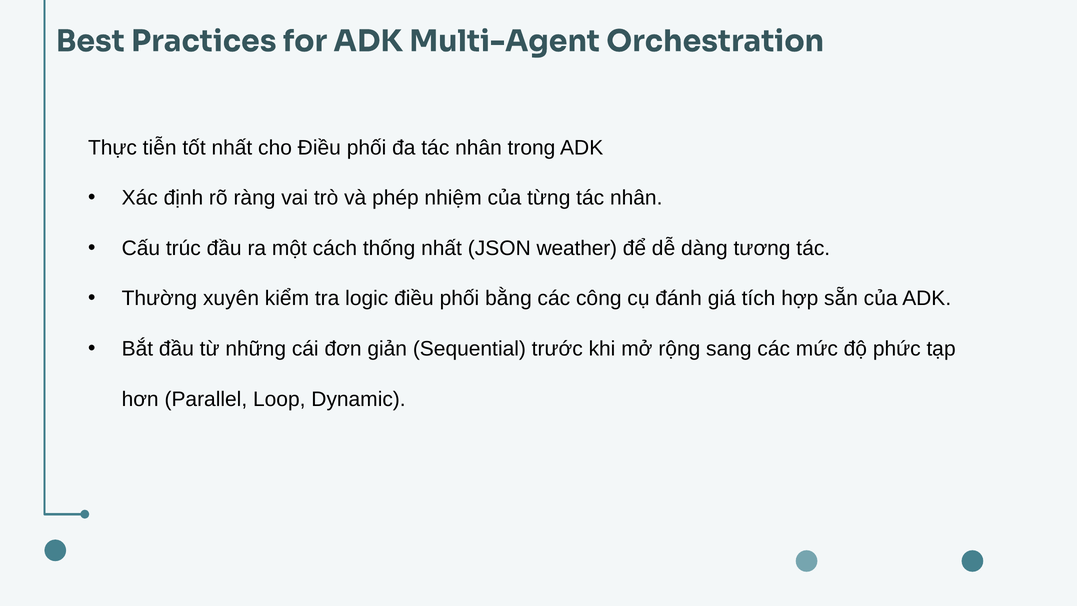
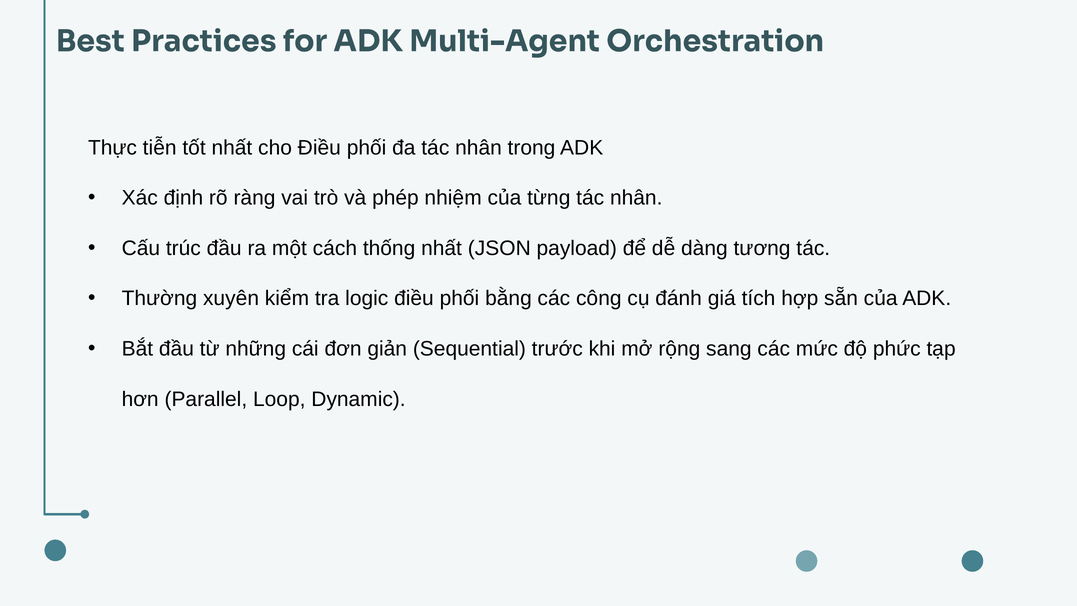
weather: weather -> payload (577, 248)
